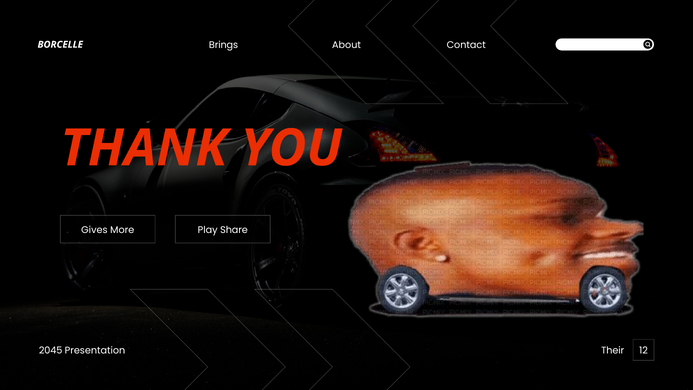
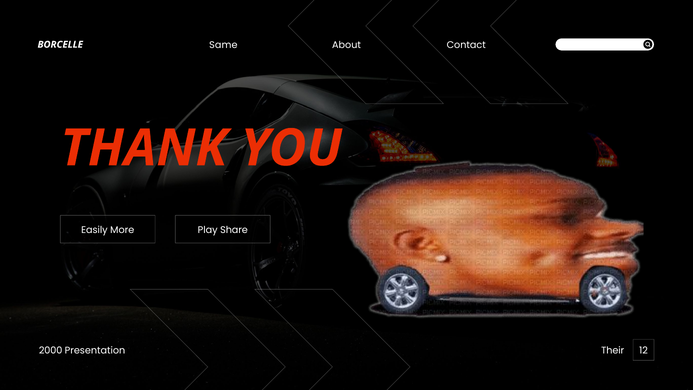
Brings: Brings -> Same (223, 45)
Gives: Gives -> Easily (94, 230)
2045: 2045 -> 2000 (51, 350)
